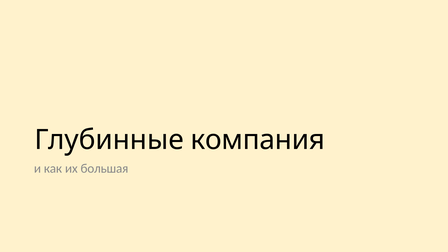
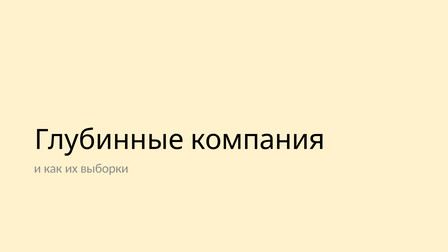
большая: большая -> выборки (104, 168)
